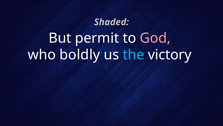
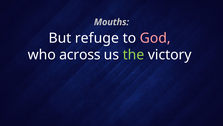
Shaded: Shaded -> Mouths (112, 22)
permit: permit -> refuge (97, 38)
boldly: boldly -> across (80, 55)
the colour: light blue -> light green (133, 55)
